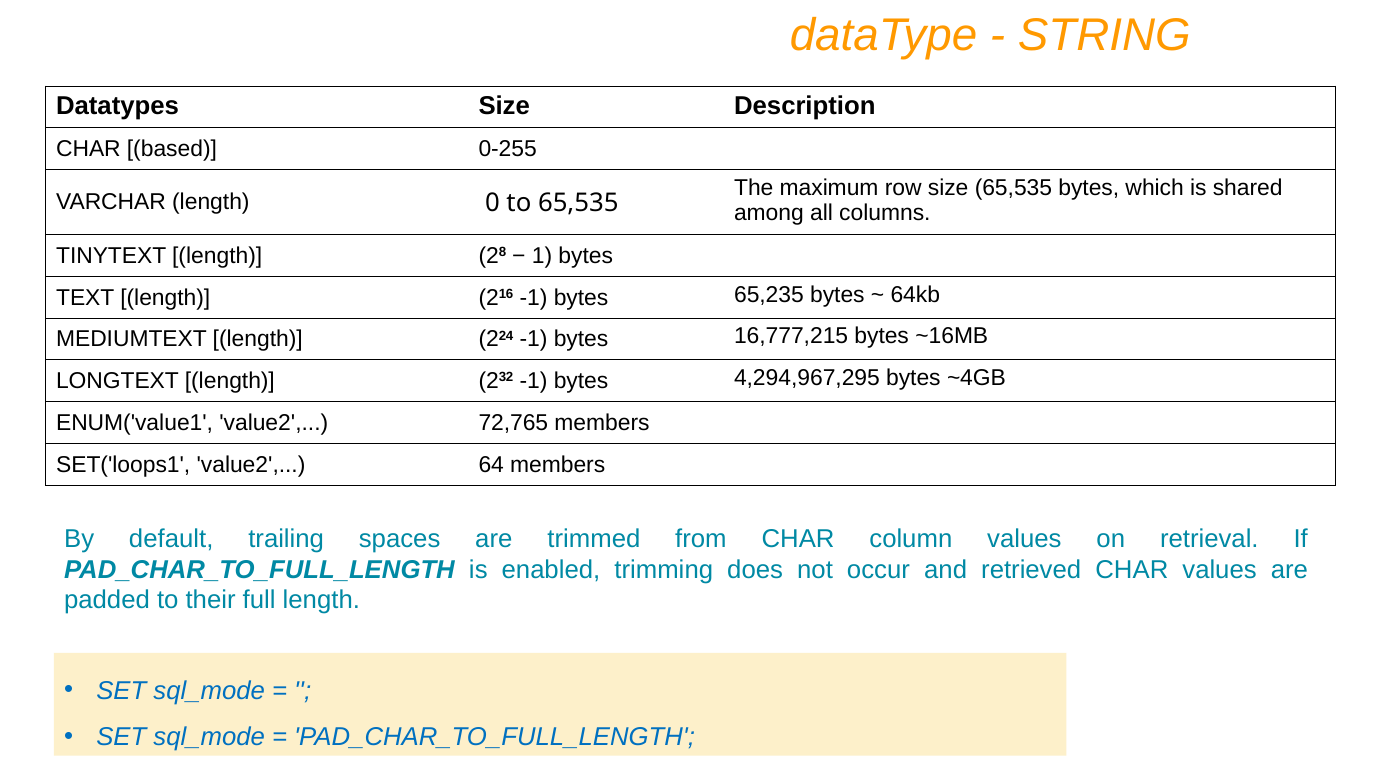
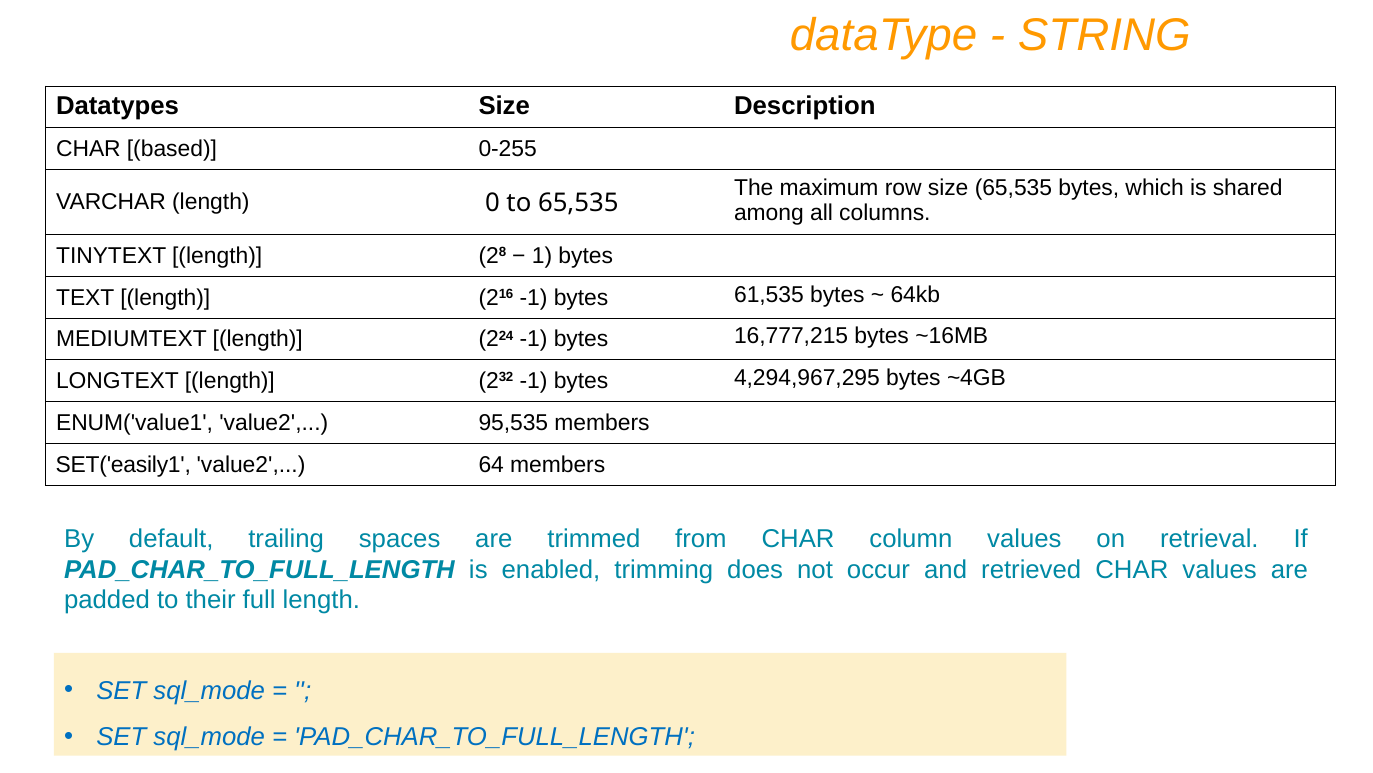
65,235: 65,235 -> 61,535 (769, 294)
72,765: 72,765 -> 95,535 (513, 423)
SET('loops1: SET('loops1 -> SET('easily1 (123, 464)
